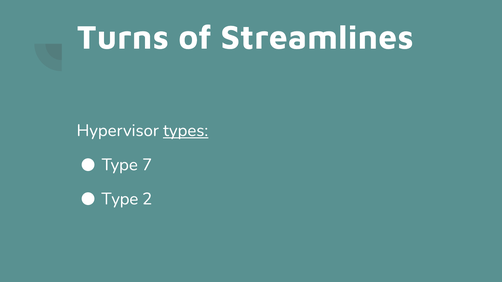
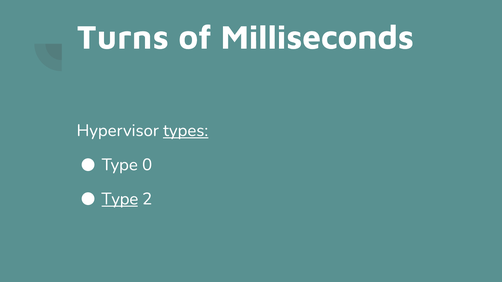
Streamlines: Streamlines -> Milliseconds (317, 38)
7: 7 -> 0 (147, 165)
Type underline: none -> present (120, 199)
